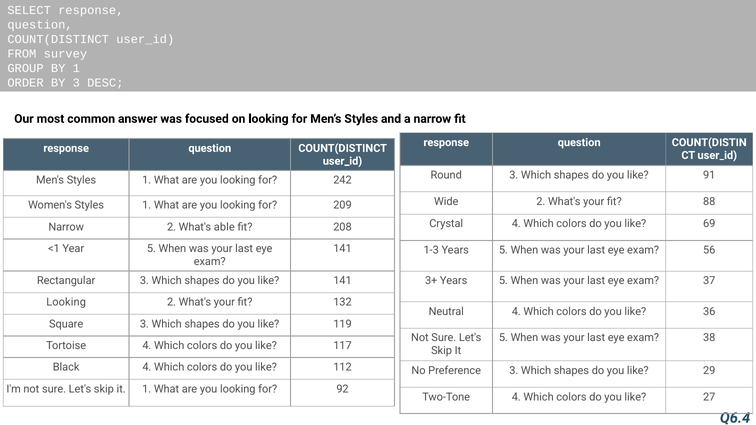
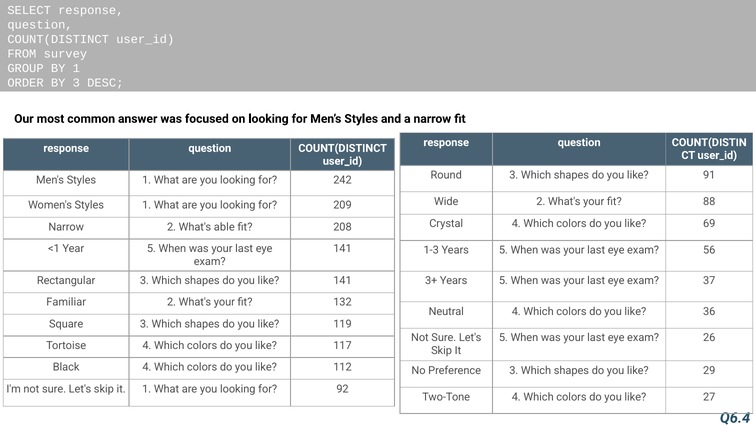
Looking: Looking -> Familiar (66, 302)
38: 38 -> 26 (709, 338)
